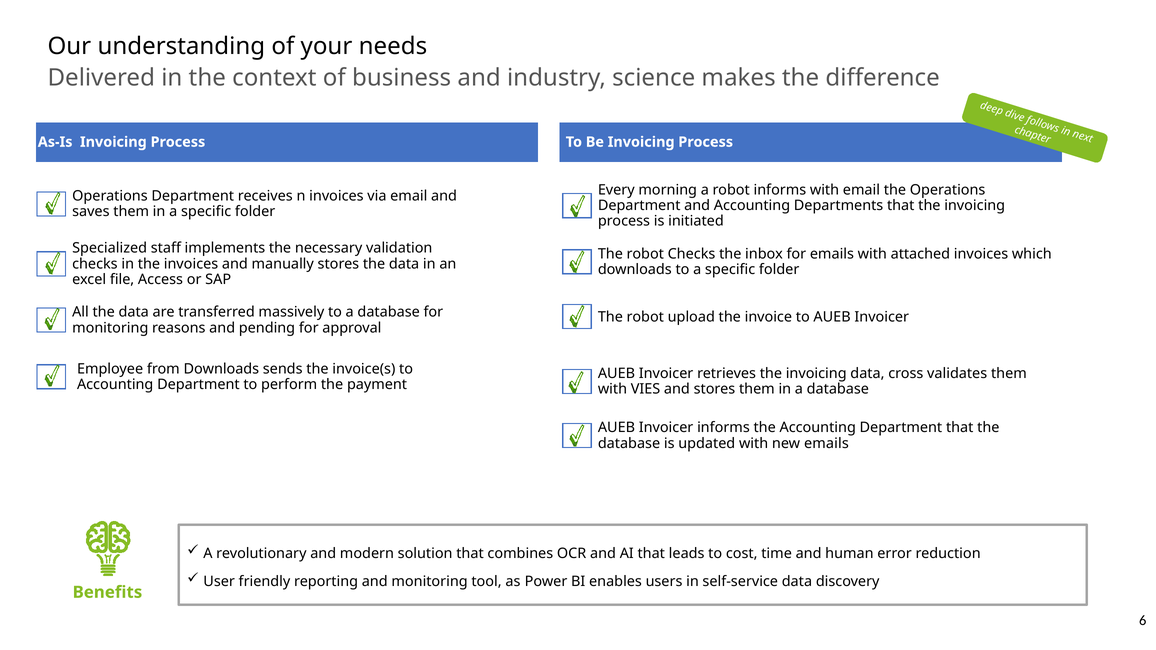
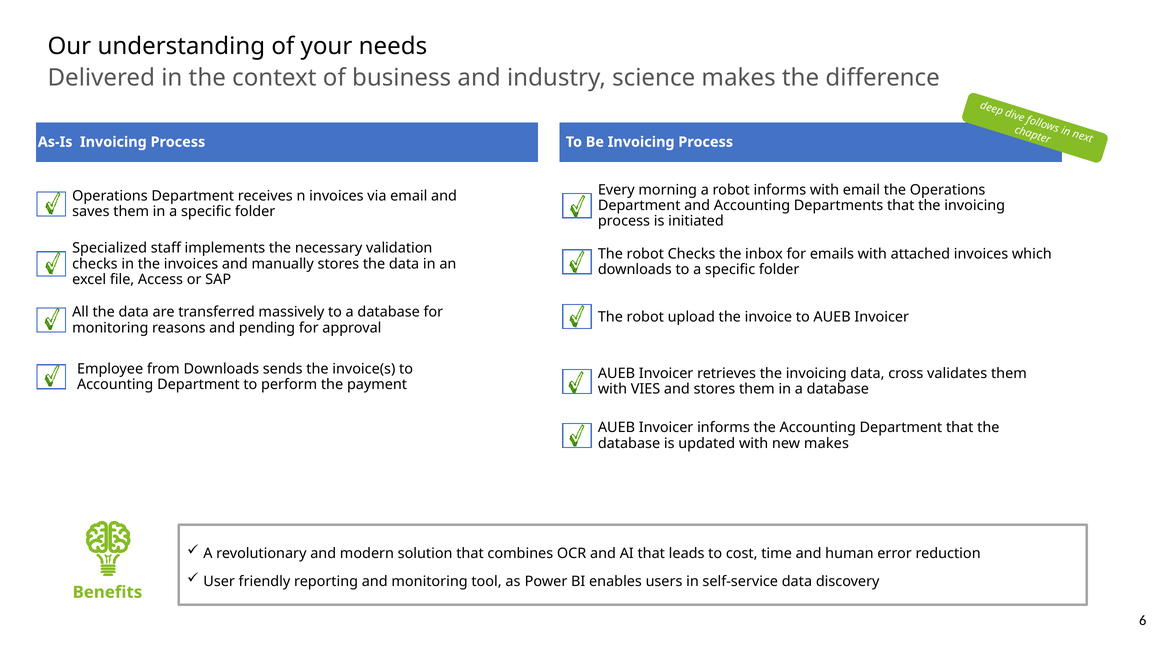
new emails: emails -> makes (826, 443)
